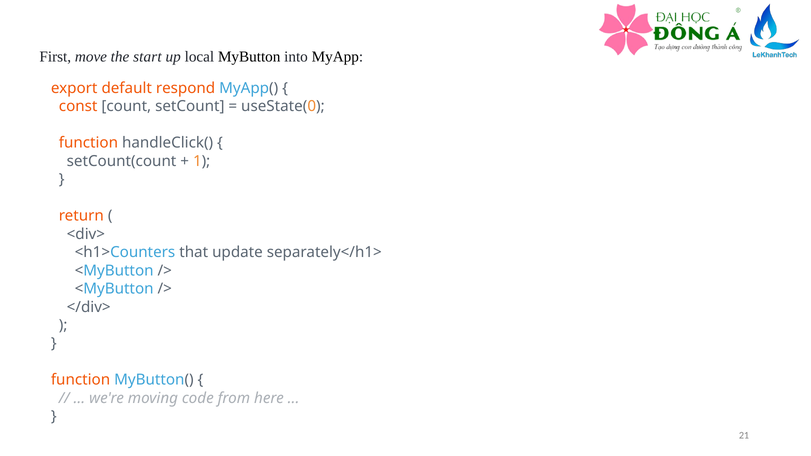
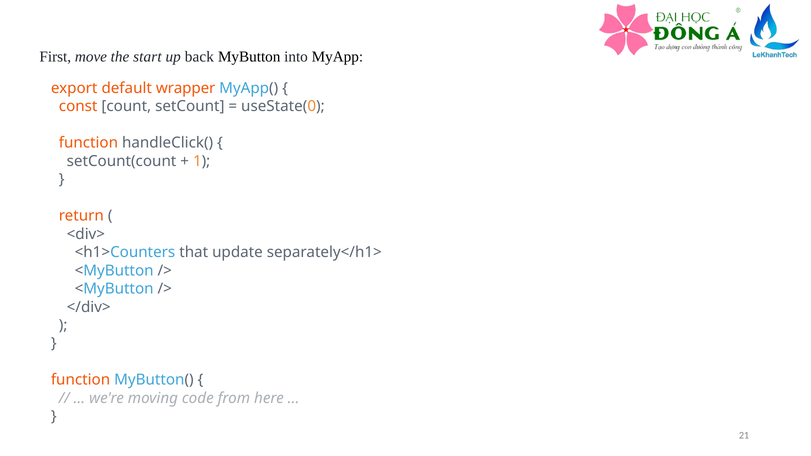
local: local -> back (199, 57)
respond: respond -> wrapper (186, 88)
